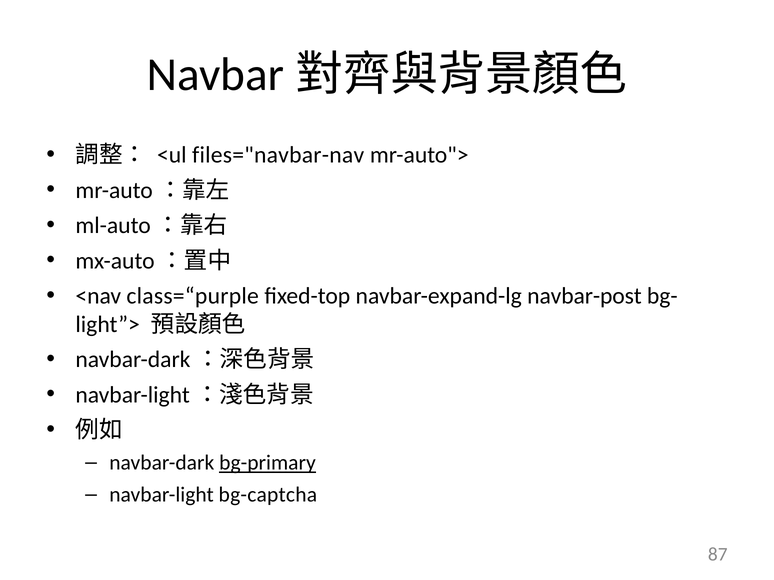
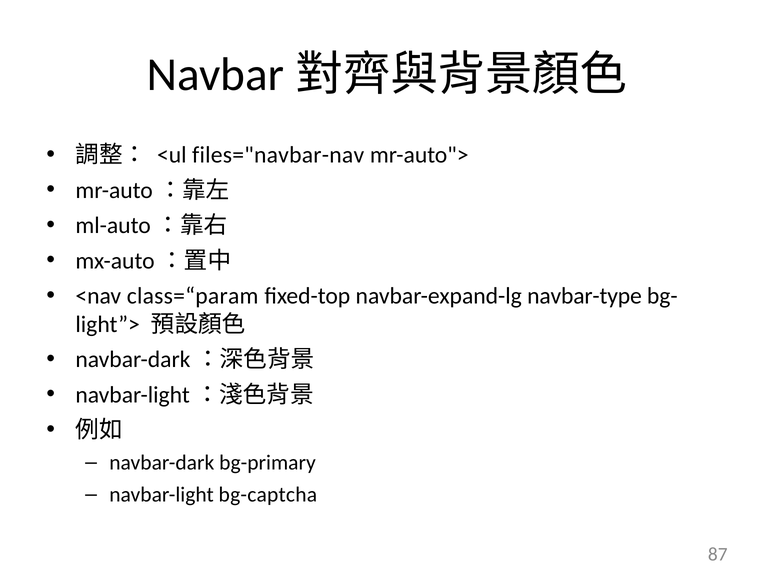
class=“purple: class=“purple -> class=“param (193, 296)
navbar-post: navbar-post -> navbar-type (584, 296)
bg-primary underline: present -> none (267, 463)
